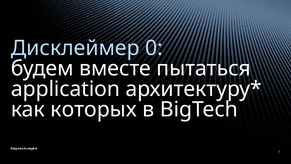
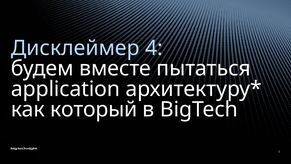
Дисклеймер 0: 0 -> 4 (154, 48)
которых: которых -> который (94, 109)
